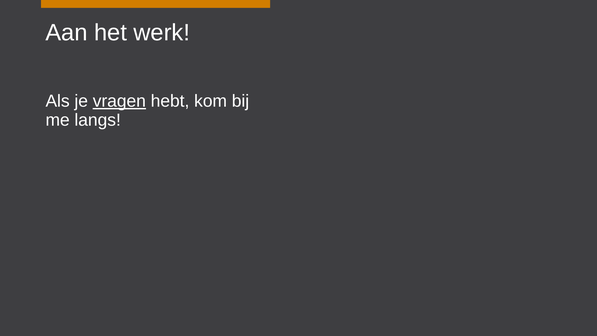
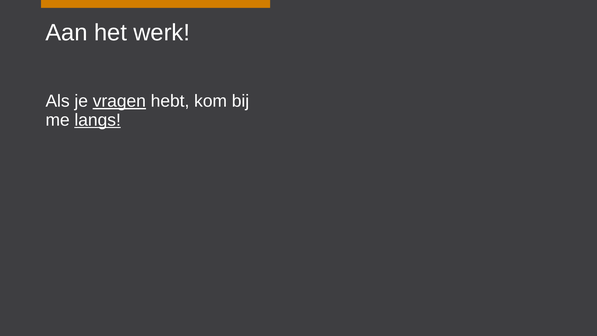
langs underline: none -> present (98, 120)
